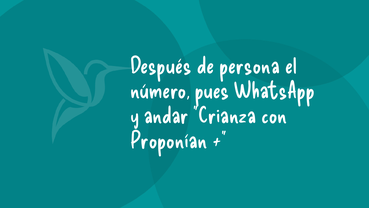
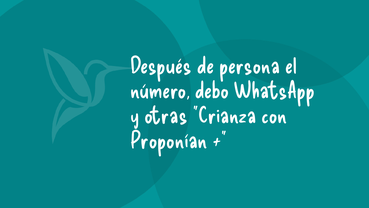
pues: pues -> debo (212, 91)
andar: andar -> otras (166, 116)
